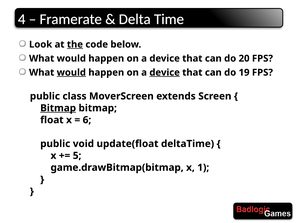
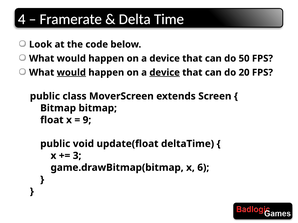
the underline: present -> none (75, 45)
20: 20 -> 50 (244, 59)
19: 19 -> 20 (244, 73)
Bitmap underline: present -> none (58, 108)
6: 6 -> 9 (87, 120)
5: 5 -> 3 (77, 156)
1: 1 -> 6 (203, 168)
